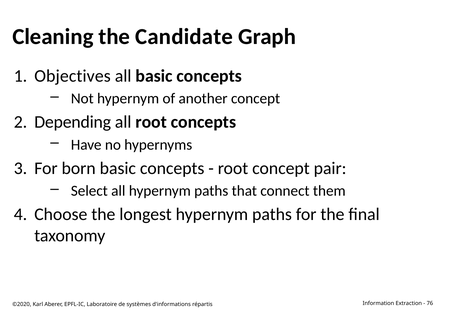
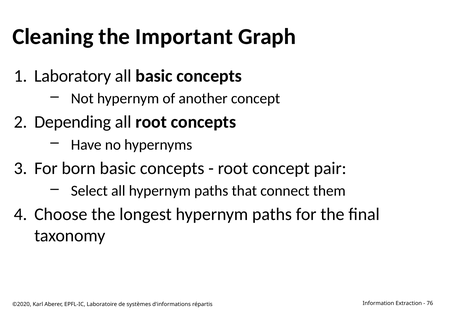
Candidate: Candidate -> Important (184, 37)
Objectives: Objectives -> Laboratory (73, 76)
